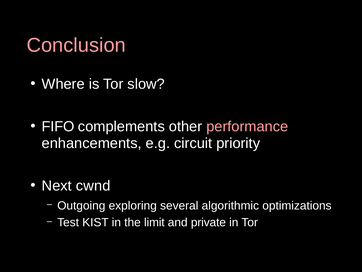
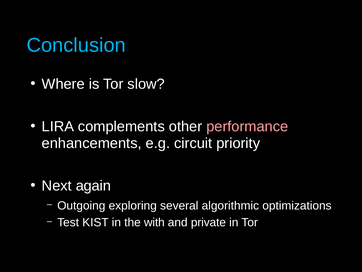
Conclusion colour: pink -> light blue (76, 45)
FIFO: FIFO -> LIRA (58, 127)
cwnd: cwnd -> again (93, 186)
limit: limit -> with (154, 222)
